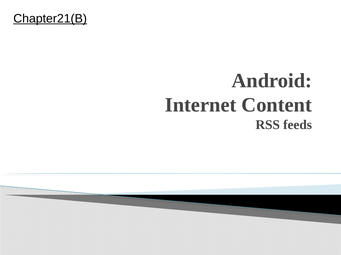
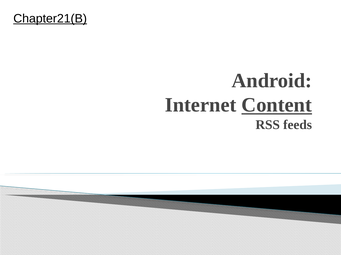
Content underline: none -> present (277, 105)
